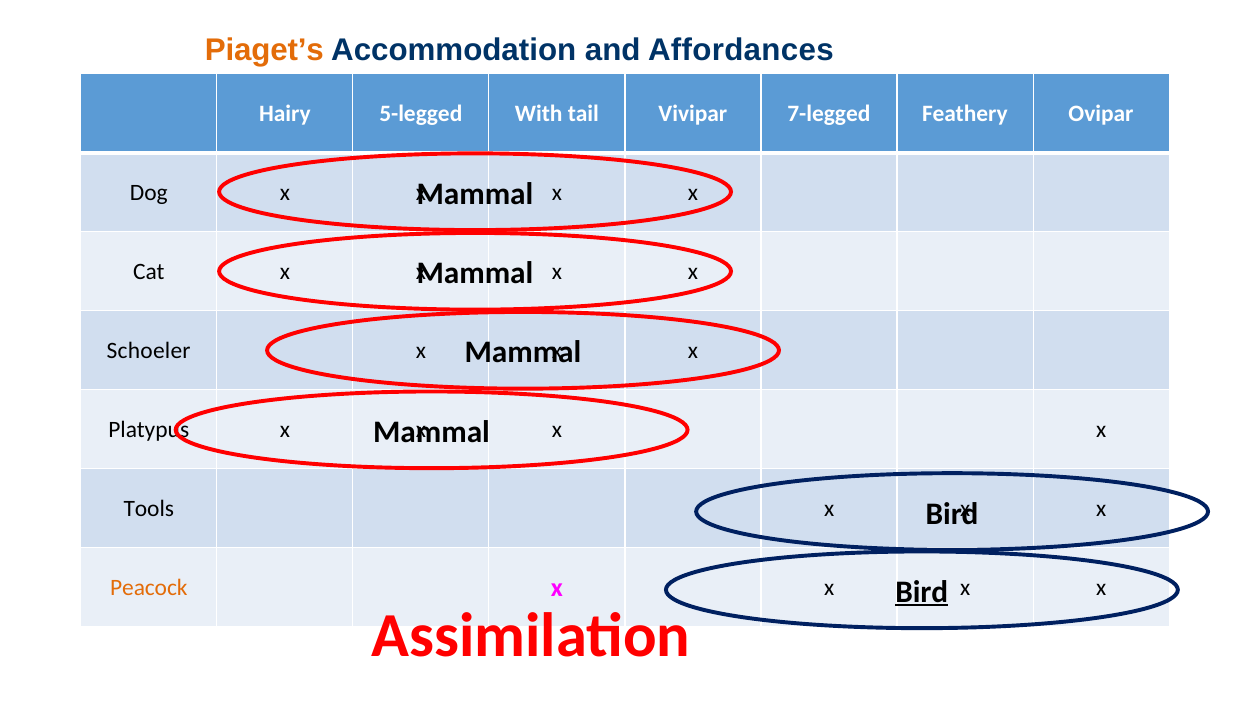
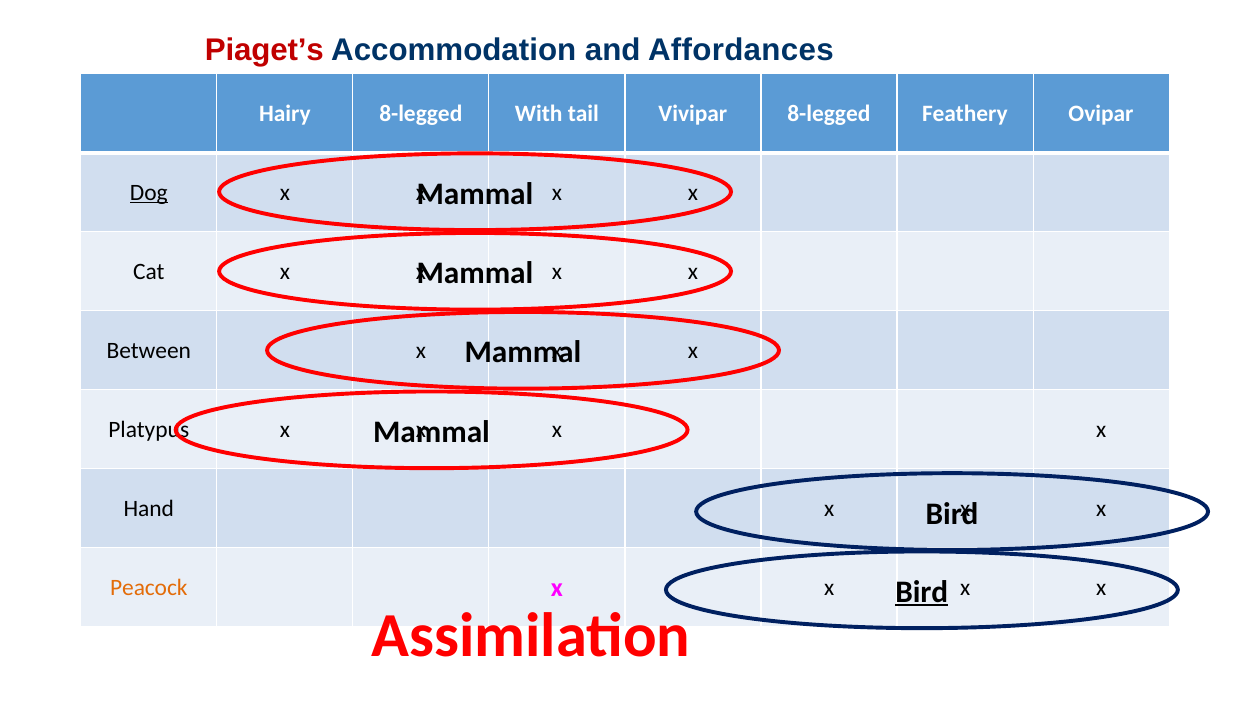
Piaget’s colour: orange -> red (264, 51)
Hairy 5-legged: 5-legged -> 8-legged (421, 114)
Vivipar 7-legged: 7-legged -> 8-legged (829, 114)
Dog underline: none -> present (149, 193)
Schoeler: Schoeler -> Between (149, 351)
Tools: Tools -> Hand (149, 509)
